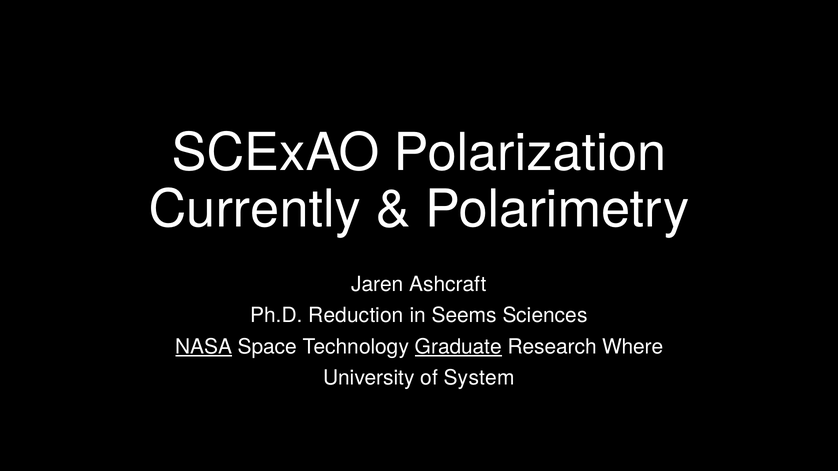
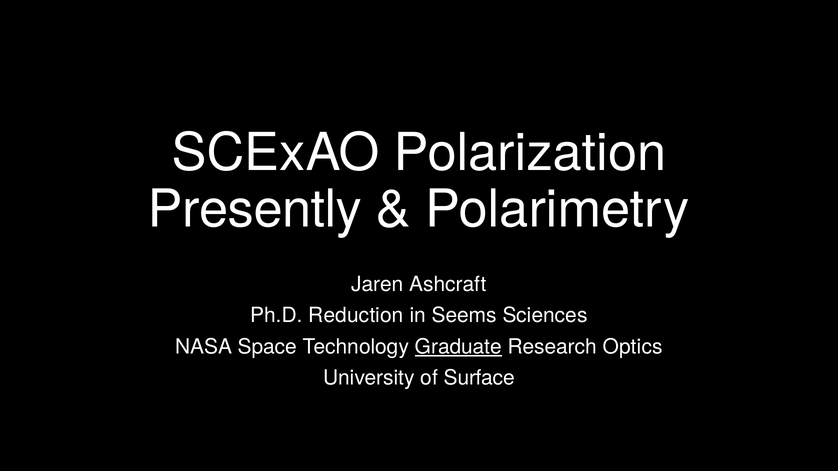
Currently: Currently -> Presently (255, 209)
NASA underline: present -> none (204, 347)
Where: Where -> Optics (633, 347)
System: System -> Surface (479, 378)
